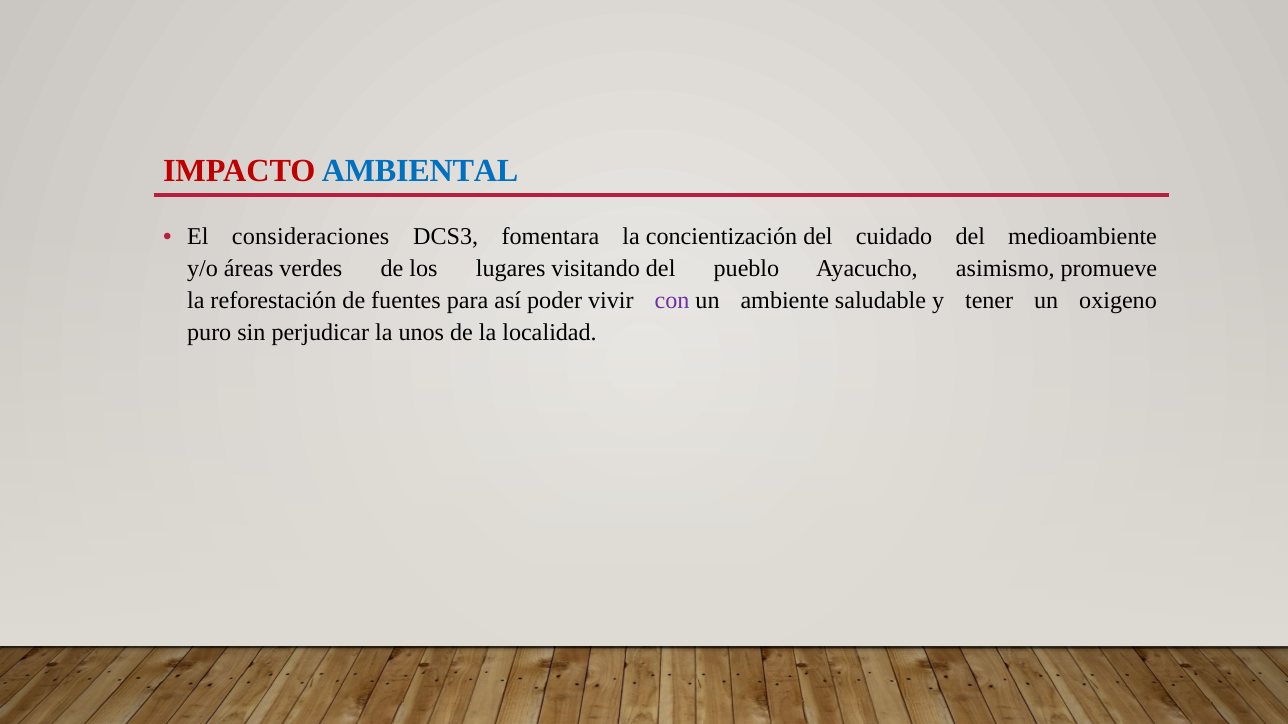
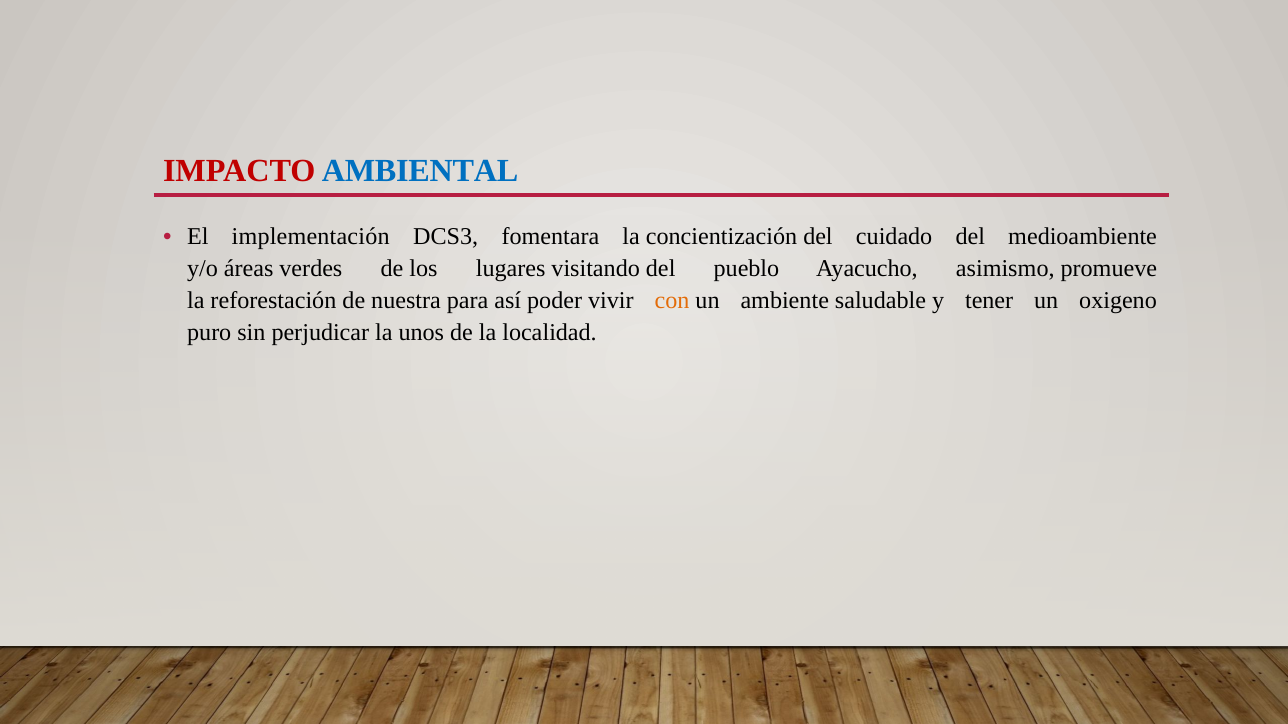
consideraciones: consideraciones -> implementación (311, 237)
fuentes: fuentes -> nuestra (406, 301)
con colour: purple -> orange (672, 301)
